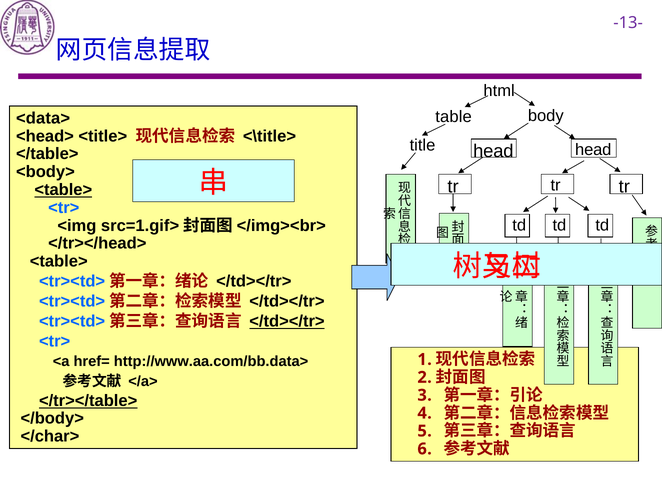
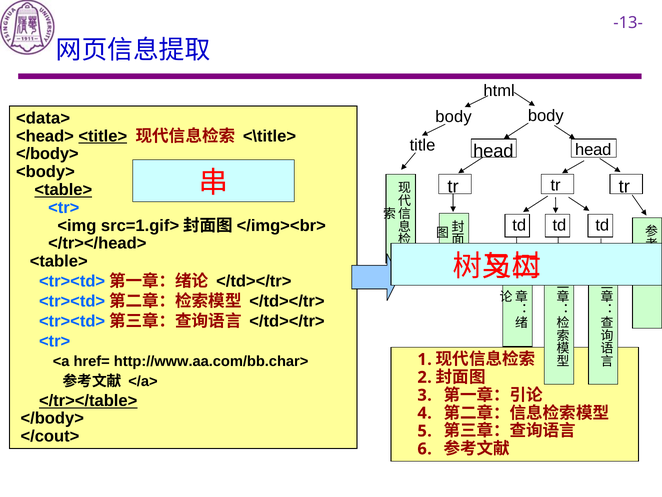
table: table -> body (454, 117)
<title> underline: none -> present (103, 136)
</table>: </table> -> </body> (47, 154)
</td></tr> underline: present -> none (287, 321)
http://www.aa.com/bb.data>: http://www.aa.com/bb.data> -> http://www.aa.com/bb.char> (211, 361)
</char>: </char> -> </cout> (50, 436)
